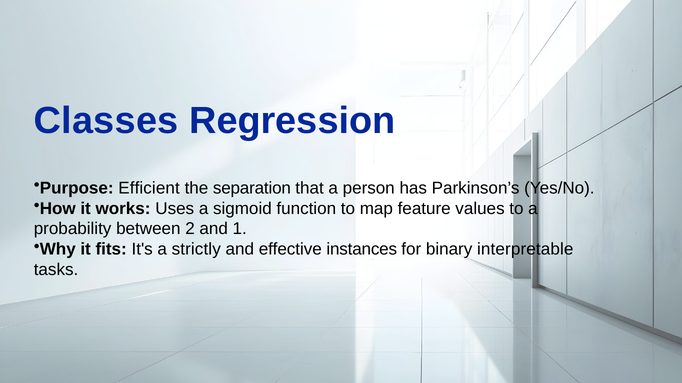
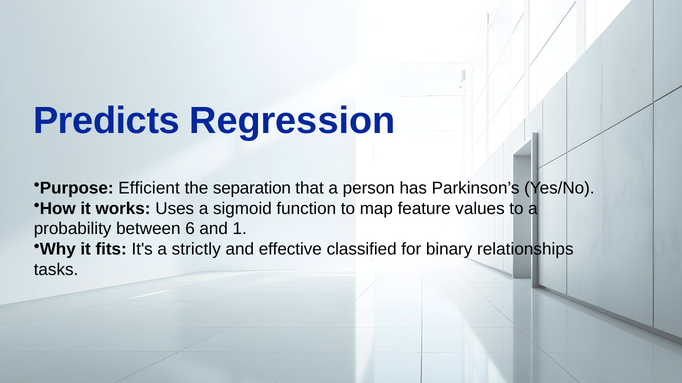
Classes: Classes -> Predicts (106, 121)
2: 2 -> 6 (190, 229)
instances: instances -> classified (362, 250)
interpretable: interpretable -> relationships (525, 250)
